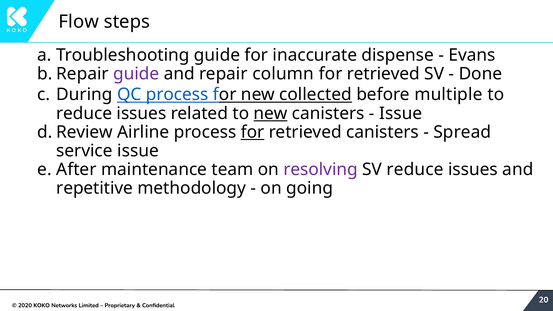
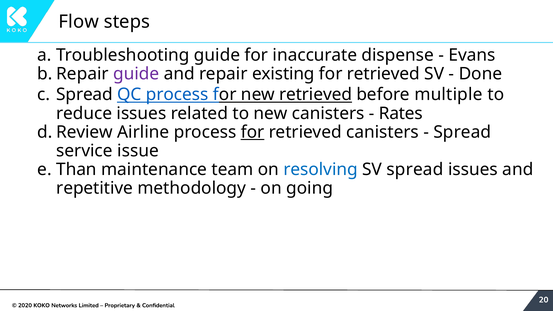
column: column -> existing (283, 74)
During: During -> Spread (85, 94)
new collected: collected -> retrieved (316, 94)
new underline: present -> none (271, 113)
Issue: Issue -> Rates (401, 113)
After: After -> Than (76, 169)
resolving colour: purple -> blue (321, 169)
SV reduce: reduce -> spread (415, 169)
